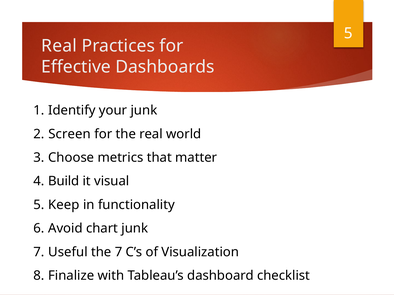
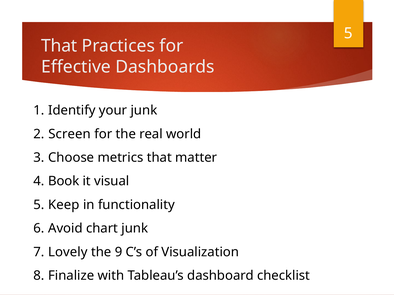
Real: Real -> That (59, 46)
Build: Build -> Book (64, 181)
Useful: Useful -> Lovely (68, 252)
the 7: 7 -> 9 (119, 252)
